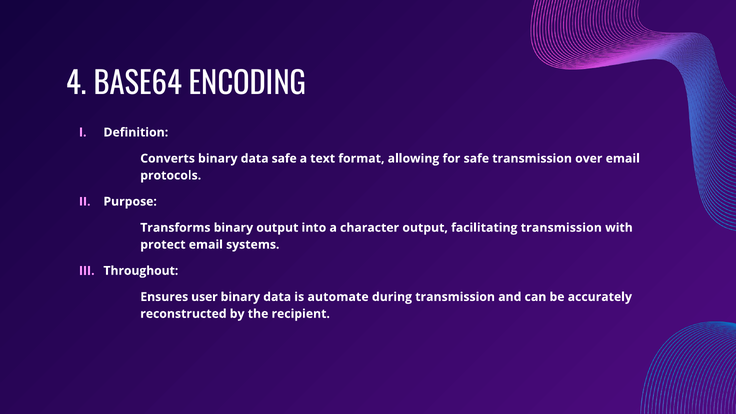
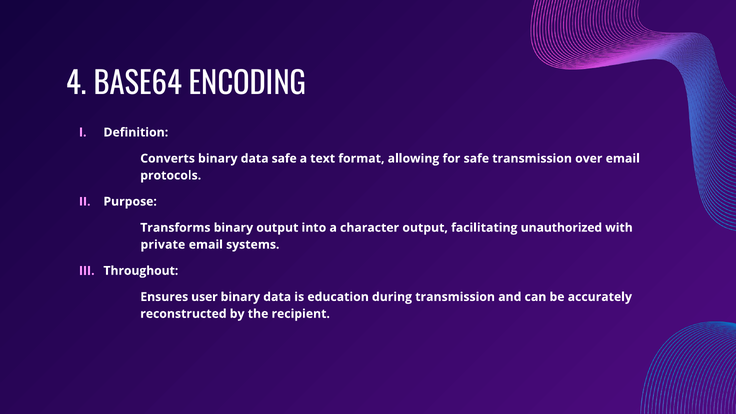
facilitating transmission: transmission -> unauthorized (561, 228)
protect: protect -> private (163, 245)
automate: automate -> education (338, 297)
